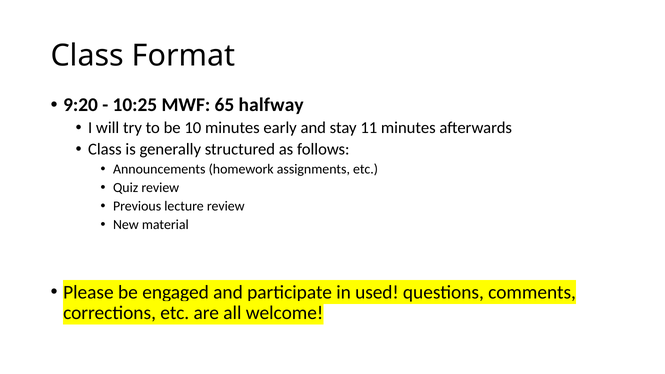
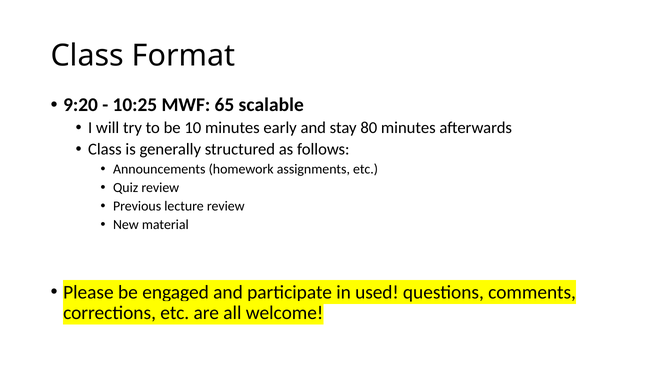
halfway: halfway -> scalable (271, 105)
11: 11 -> 80 (369, 128)
